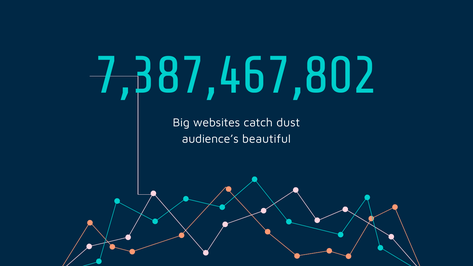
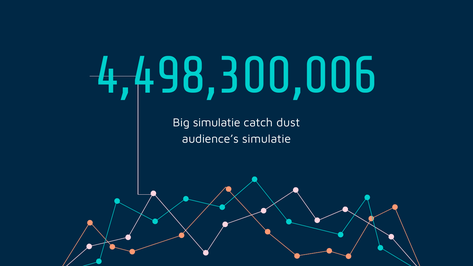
7,387,467,802: 7,387,467,802 -> 4,498,300,006 (236, 75)
Big websites: websites -> simulatie (217, 123)
audience’s beautiful: beautiful -> simulatie (266, 139)
